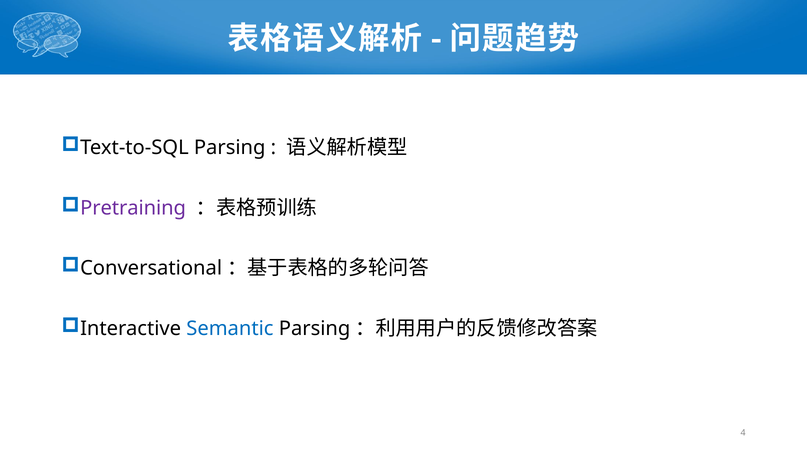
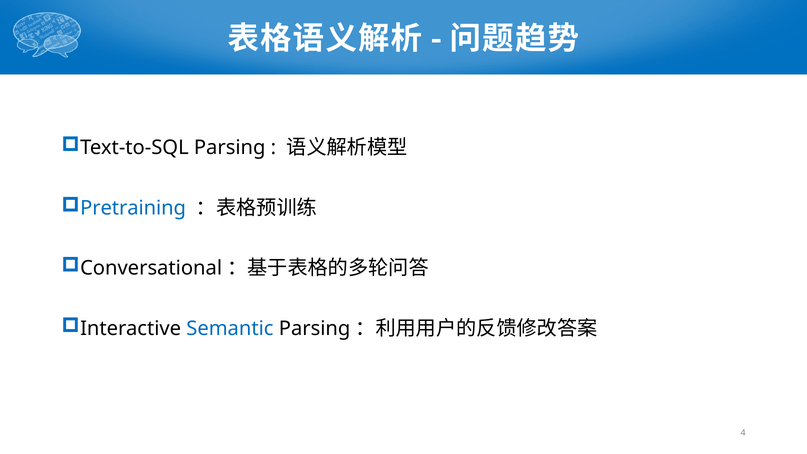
Pretraining colour: purple -> blue (133, 208)
